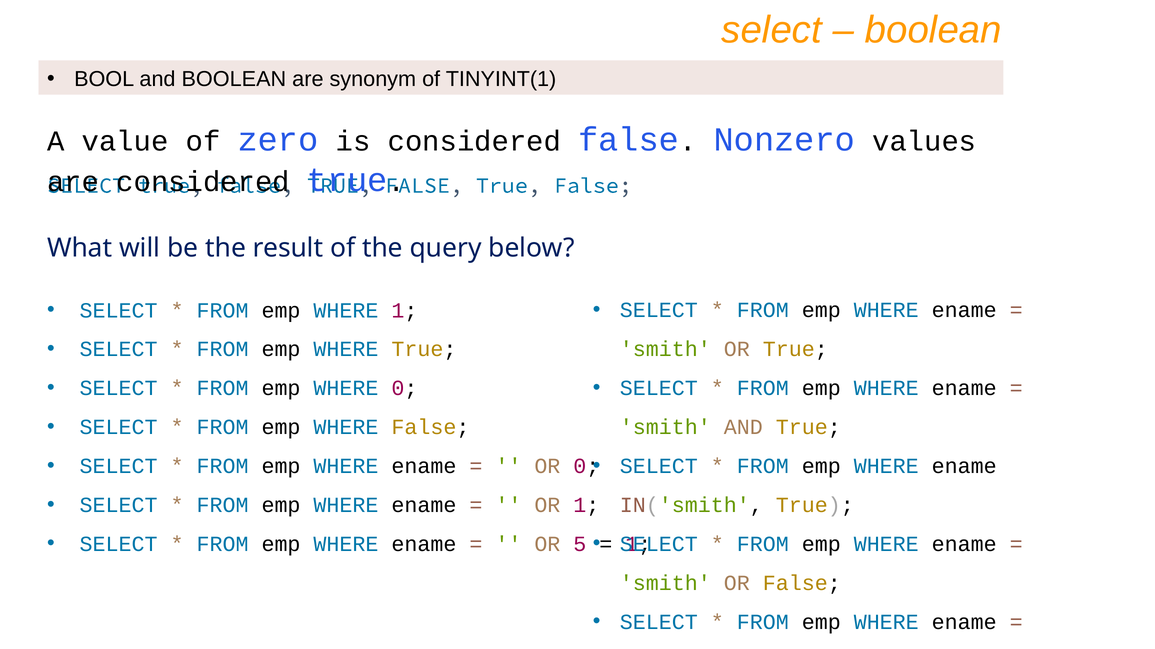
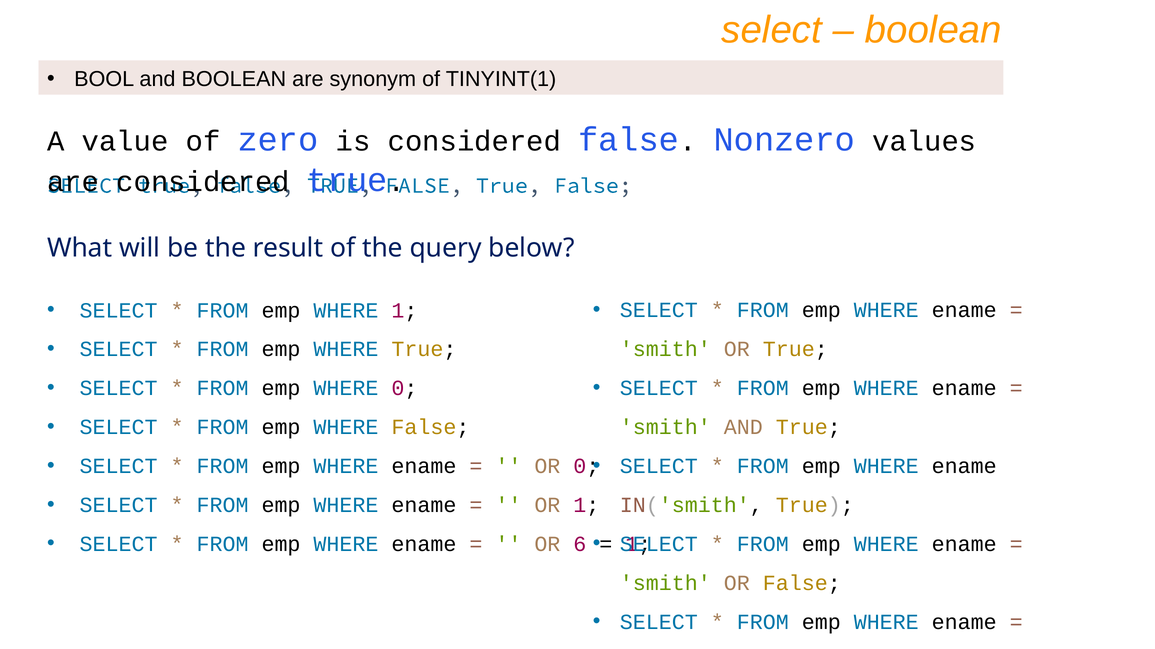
5: 5 -> 6 (580, 545)
